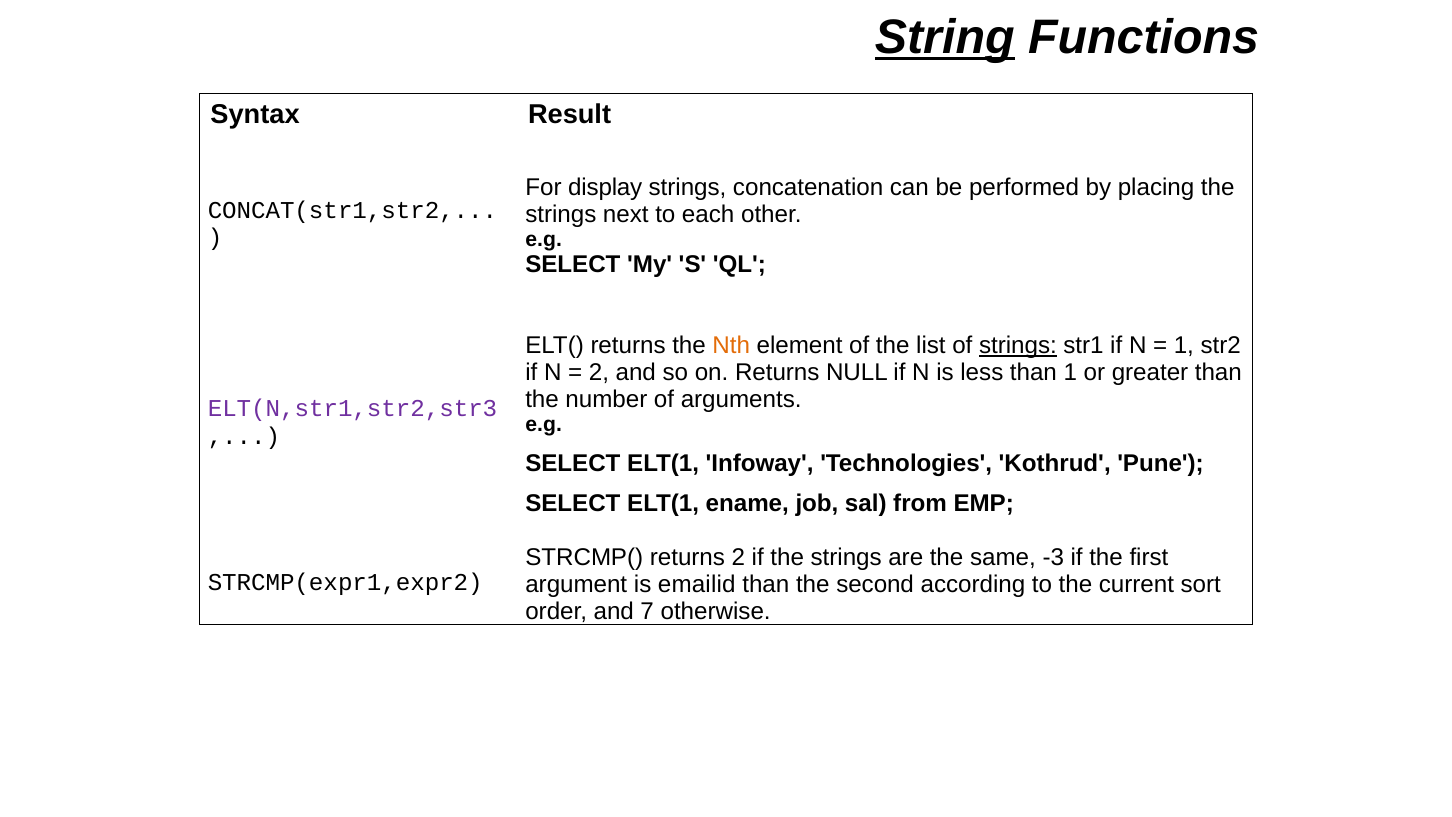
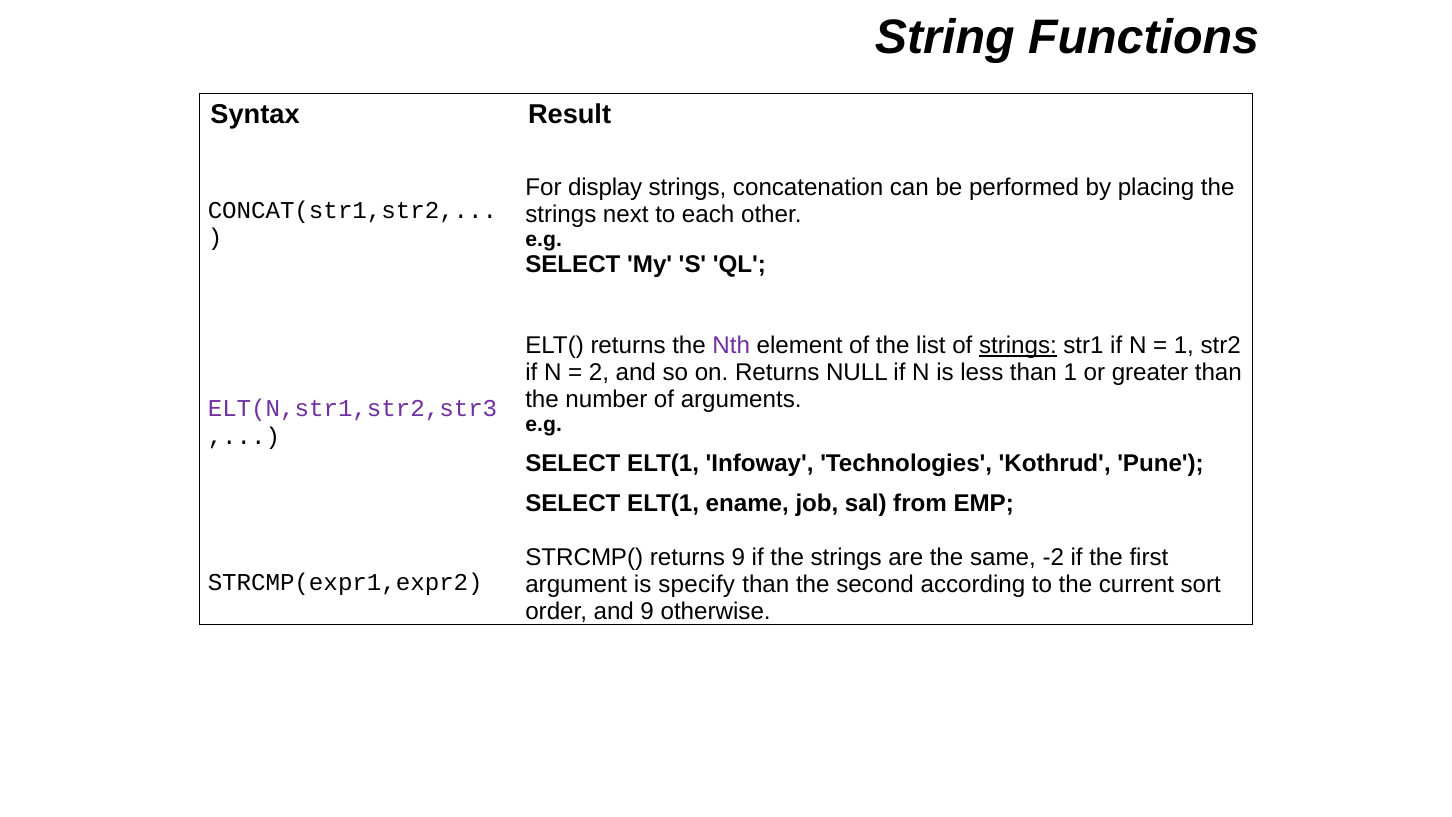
String underline: present -> none (945, 38)
Nth colour: orange -> purple (731, 345)
returns 2: 2 -> 9 (738, 557)
-3: -3 -> -2 (1053, 557)
emailid: emailid -> specify (697, 584)
and 7: 7 -> 9 (647, 611)
